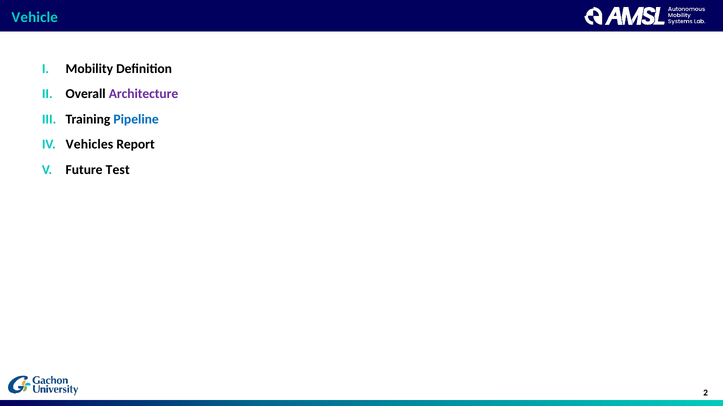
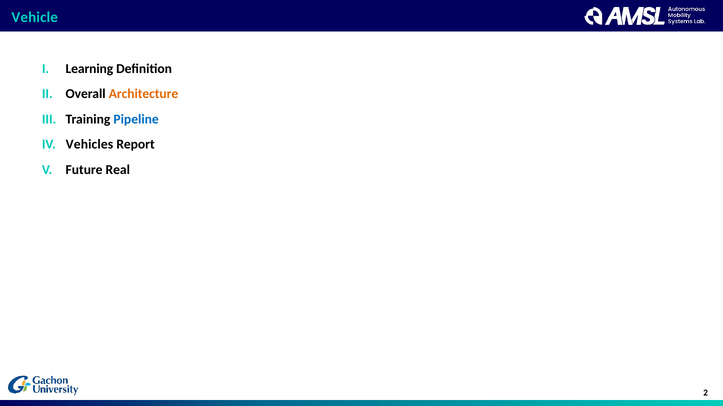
Mobility: Mobility -> Learning (89, 69)
Architecture colour: purple -> orange (144, 94)
Test: Test -> Real (118, 170)
